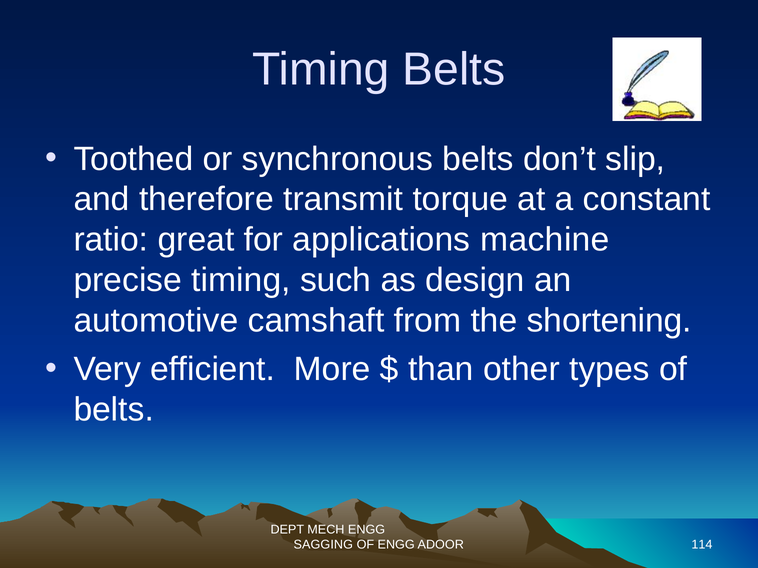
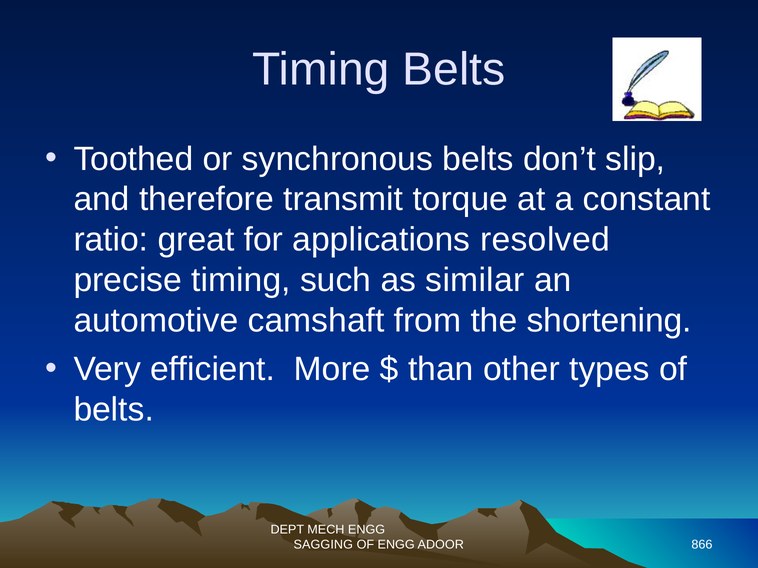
machine: machine -> resolved (545, 240)
design: design -> similar (475, 280)
114: 114 -> 866 (702, 545)
